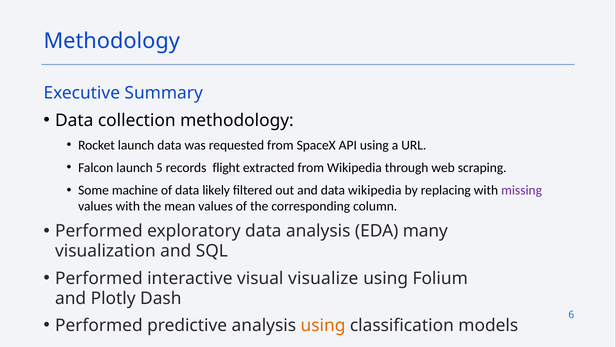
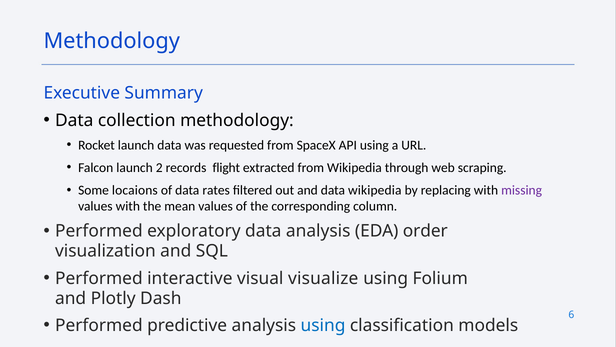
5: 5 -> 2 (159, 168)
machine: machine -> locaions (135, 190)
likely: likely -> rates (216, 190)
many: many -> order (425, 231)
using colour: orange -> blue (323, 325)
